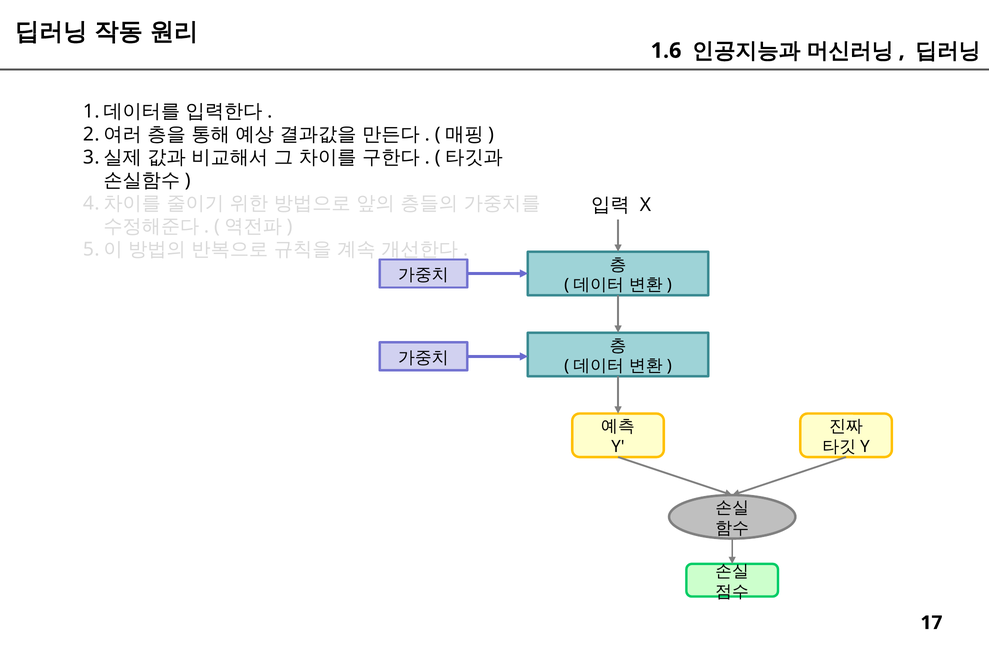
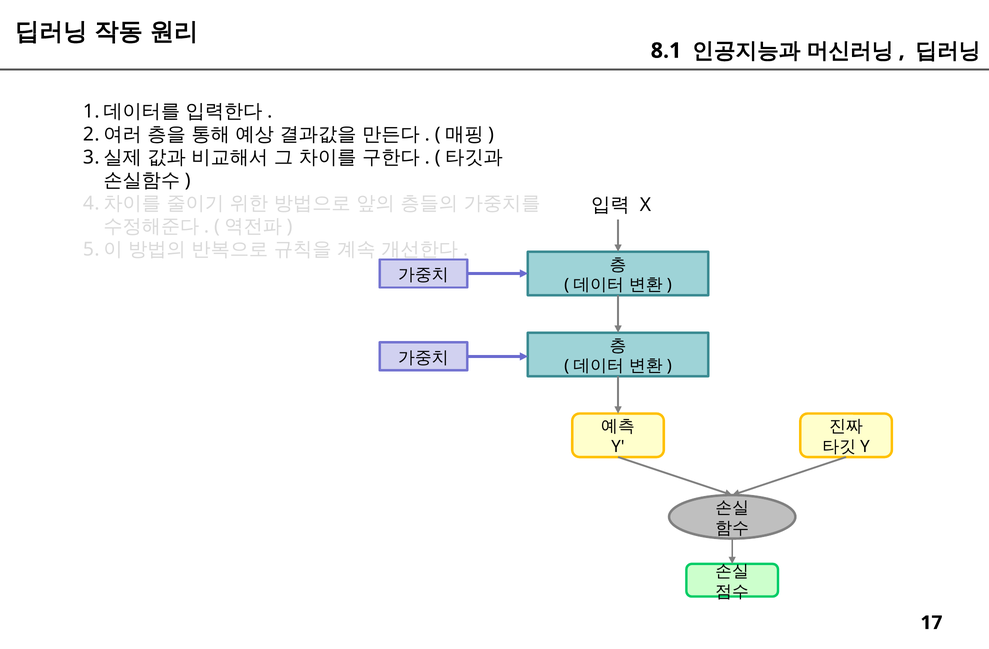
1.6: 1.6 -> 8.1 (666, 51)
